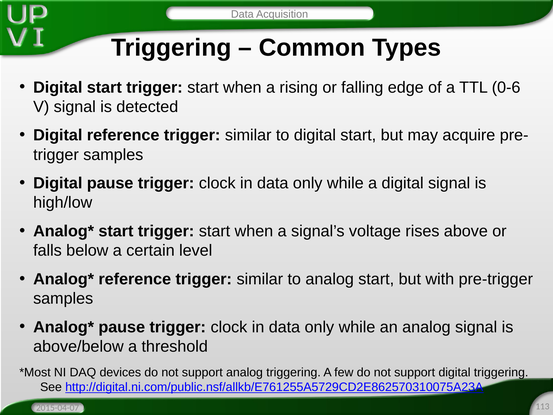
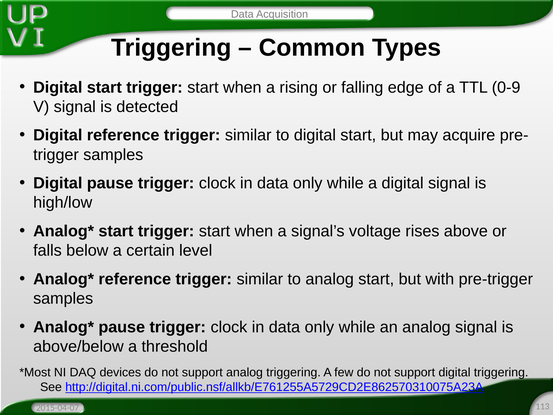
0-6: 0-6 -> 0-9 (506, 87)
